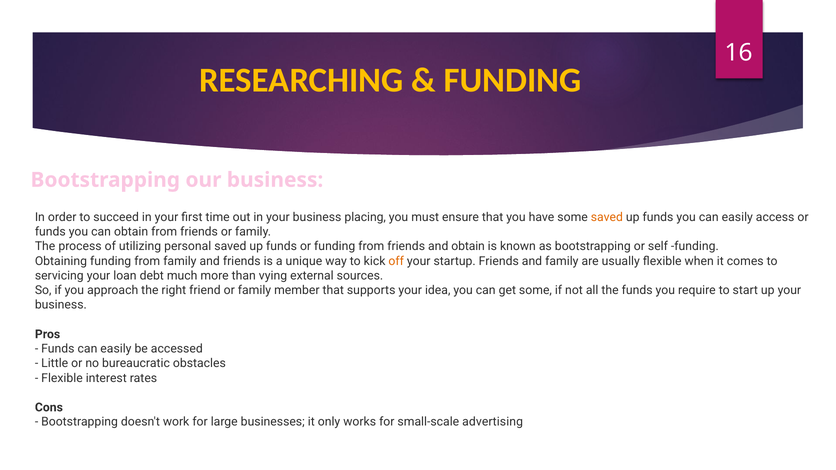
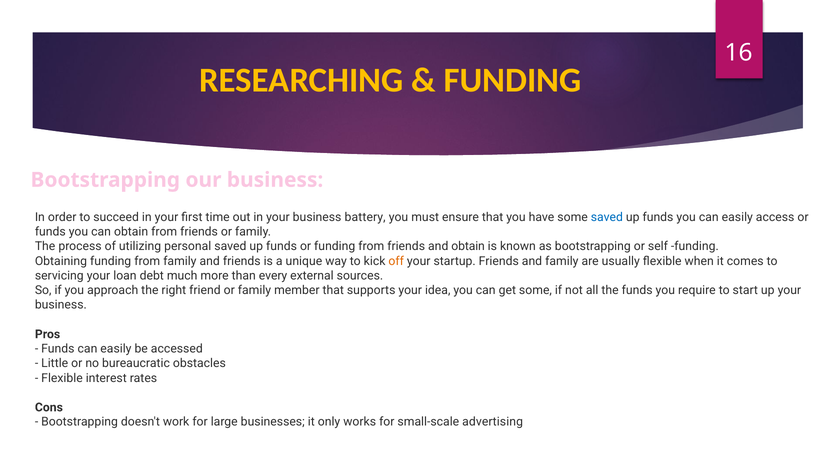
placing: placing -> battery (365, 217)
saved colour: orange -> blue (607, 217)
vying: vying -> every (273, 276)
